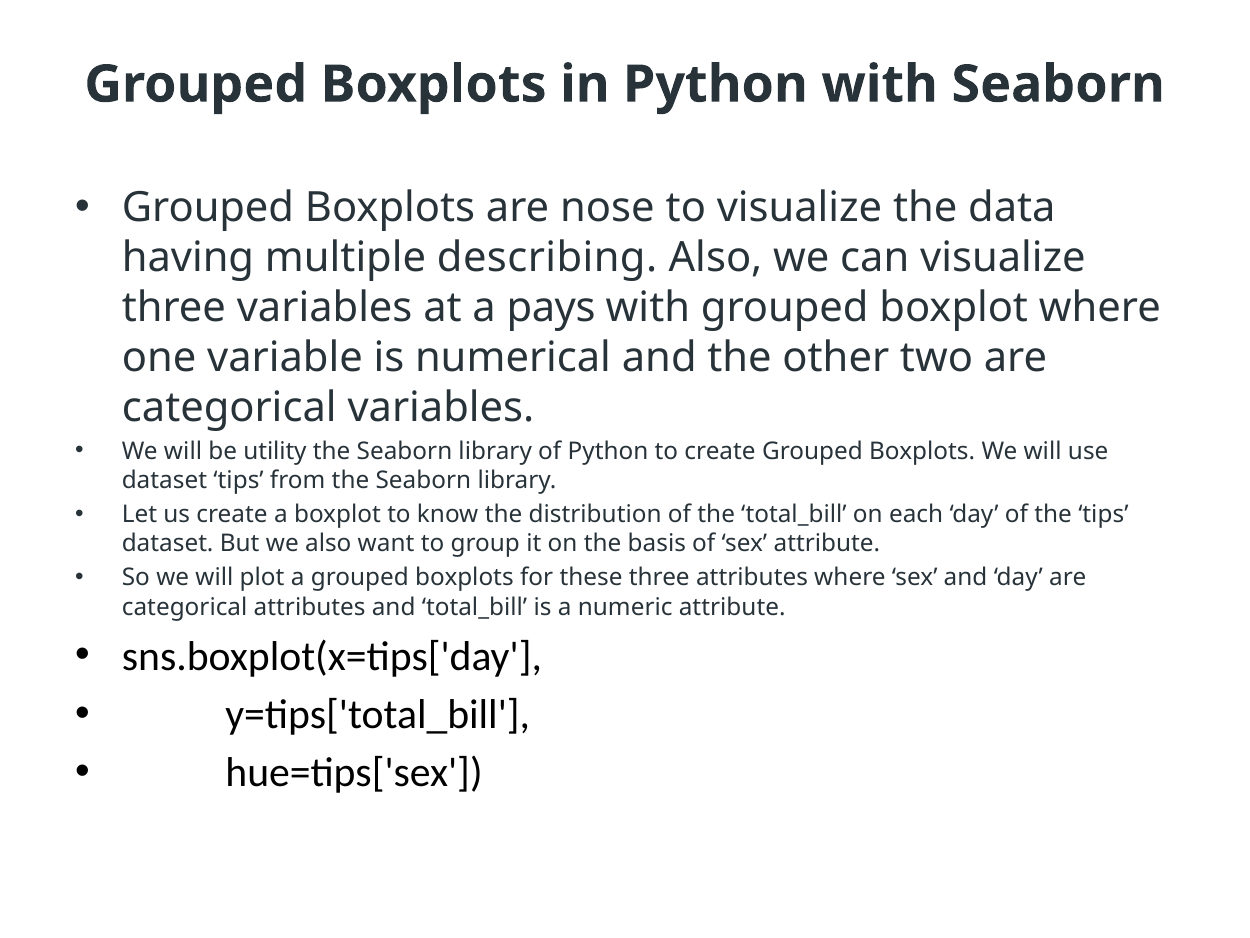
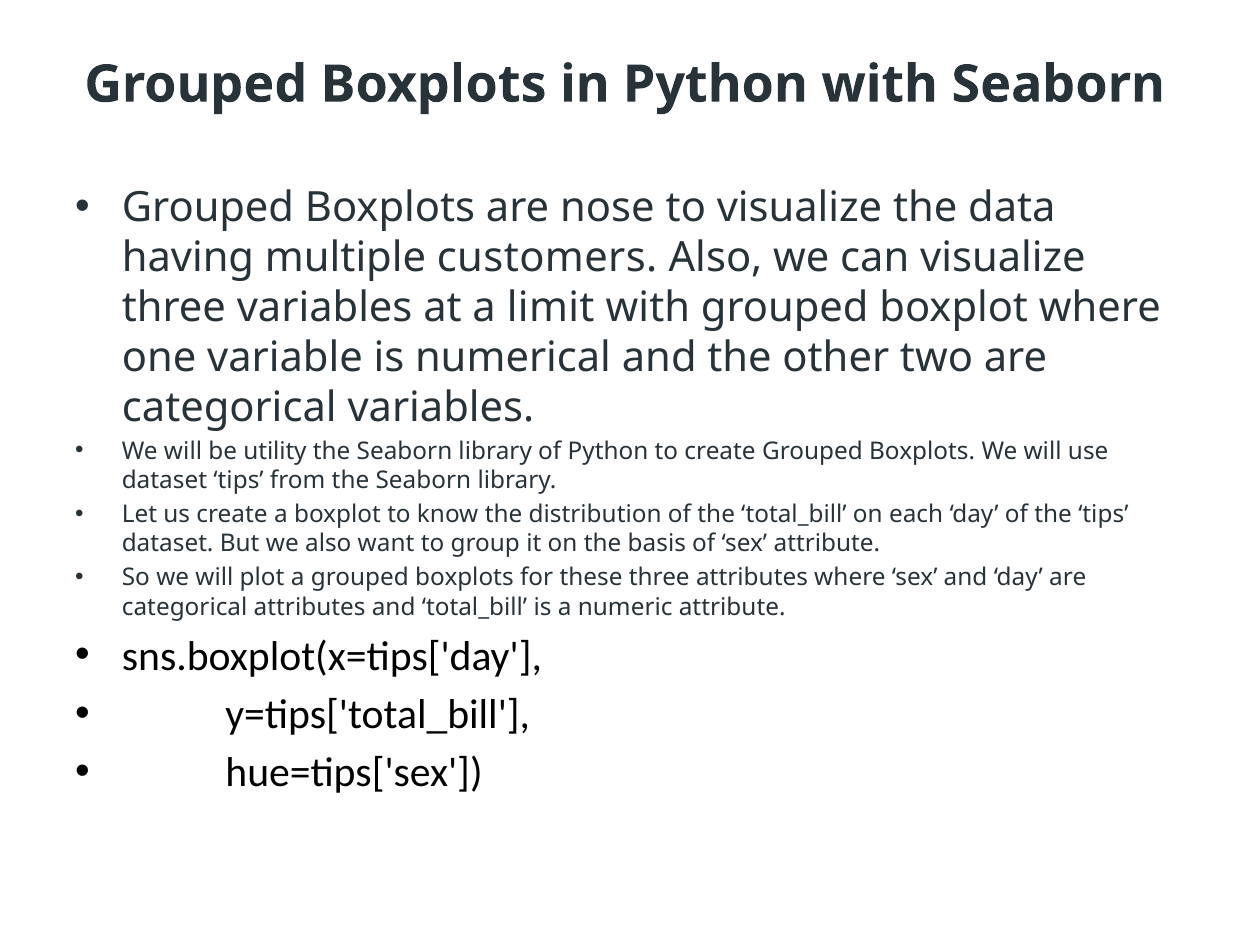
describing: describing -> customers (547, 258)
pays: pays -> limit (551, 308)
